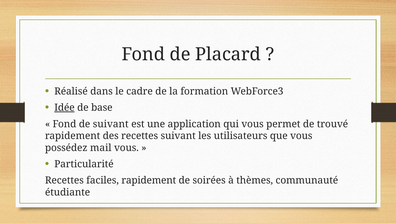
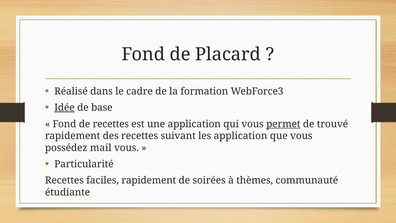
de suivant: suivant -> recettes (111, 124)
permet underline: none -> present (283, 124)
les utilisateurs: utilisateurs -> application (241, 136)
